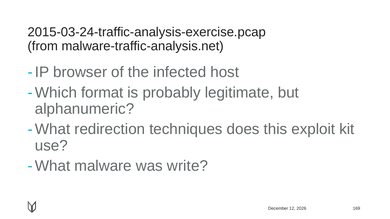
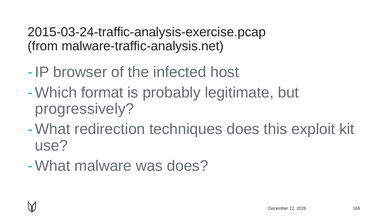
alphanumeric: alphanumeric -> progressively (85, 109)
was write: write -> does (188, 166)
